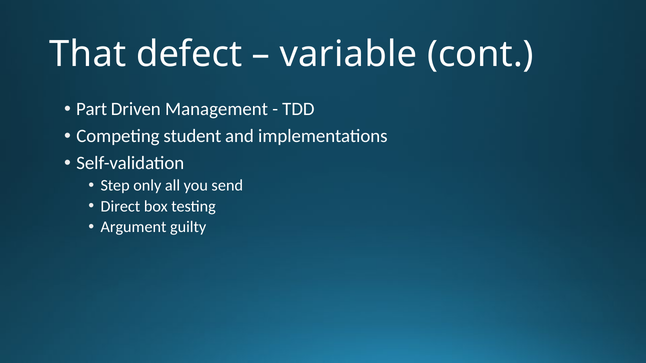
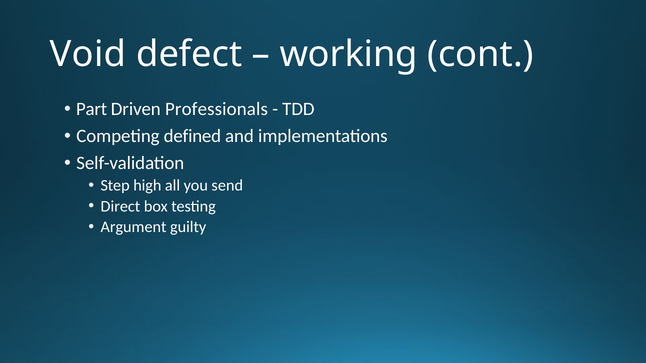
That: That -> Void (88, 54)
variable: variable -> working (349, 54)
Management: Management -> Professionals (216, 109)
student: student -> defined (192, 136)
only: only -> high (147, 186)
